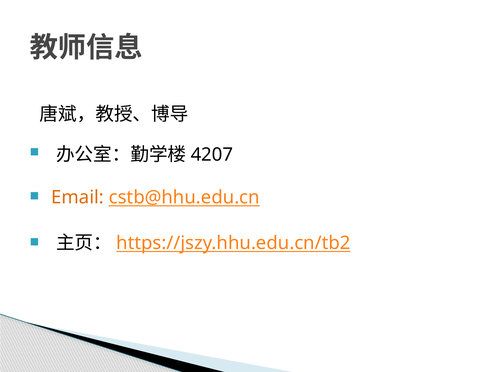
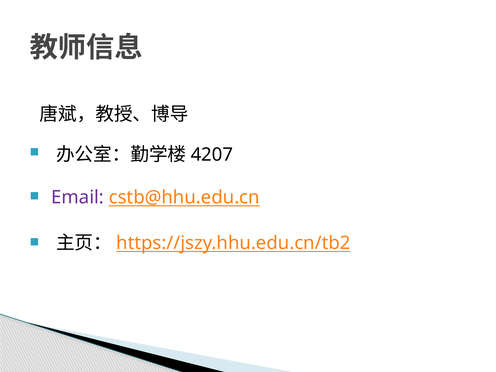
Email colour: orange -> purple (78, 197)
